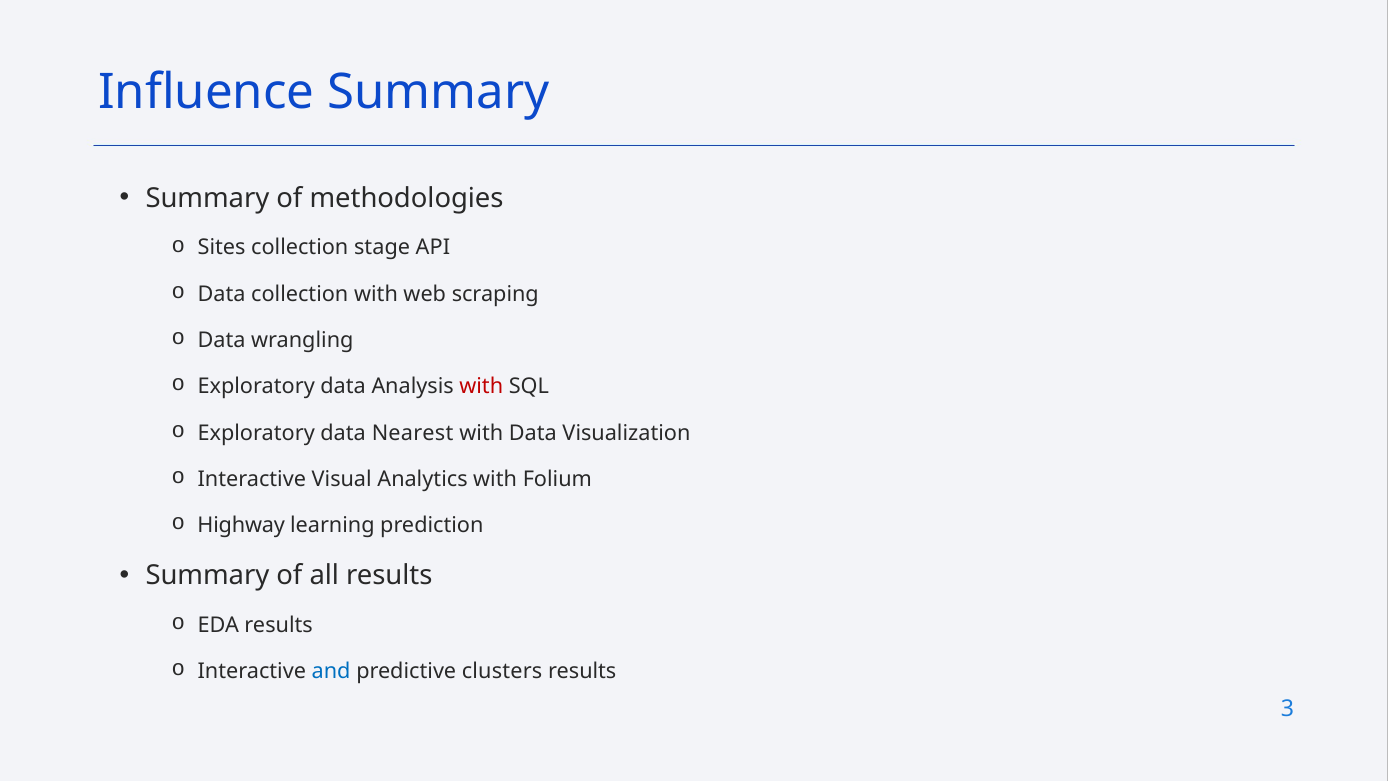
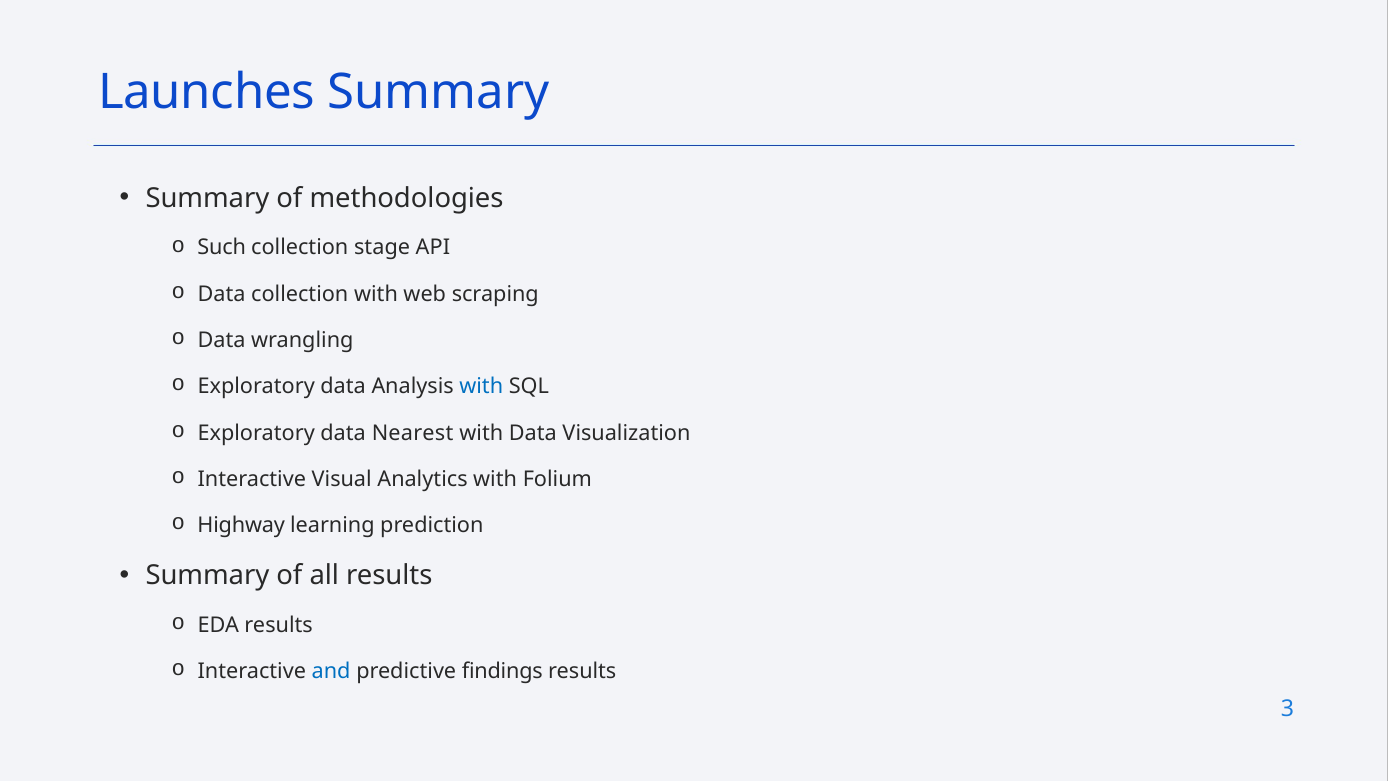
Influence: Influence -> Launches (207, 93)
Sites: Sites -> Such (222, 248)
with colour: red -> blue (481, 386)
clusters: clusters -> findings (502, 671)
